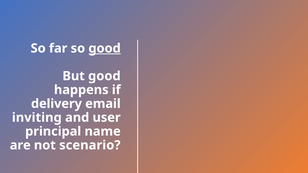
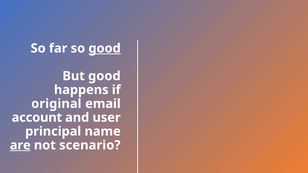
delivery: delivery -> original (56, 104)
inviting: inviting -> account (37, 118)
are underline: none -> present (20, 145)
